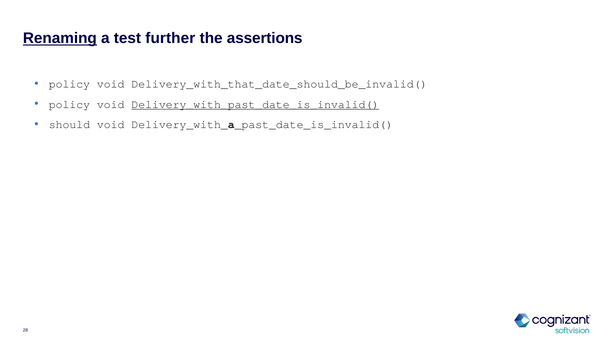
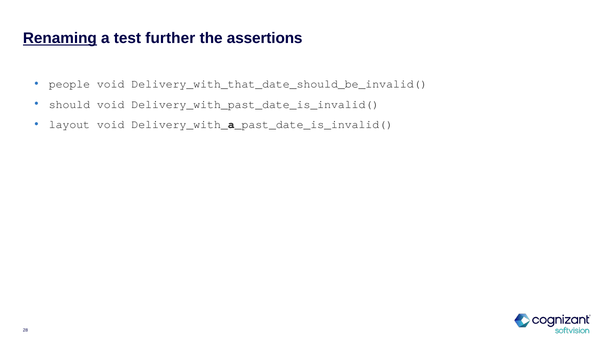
policy: policy -> people (69, 84)
policy: policy -> should (69, 104)
Delivery_with_past_date_is_invalid( underline: present -> none (255, 104)
should: should -> layout (69, 124)
